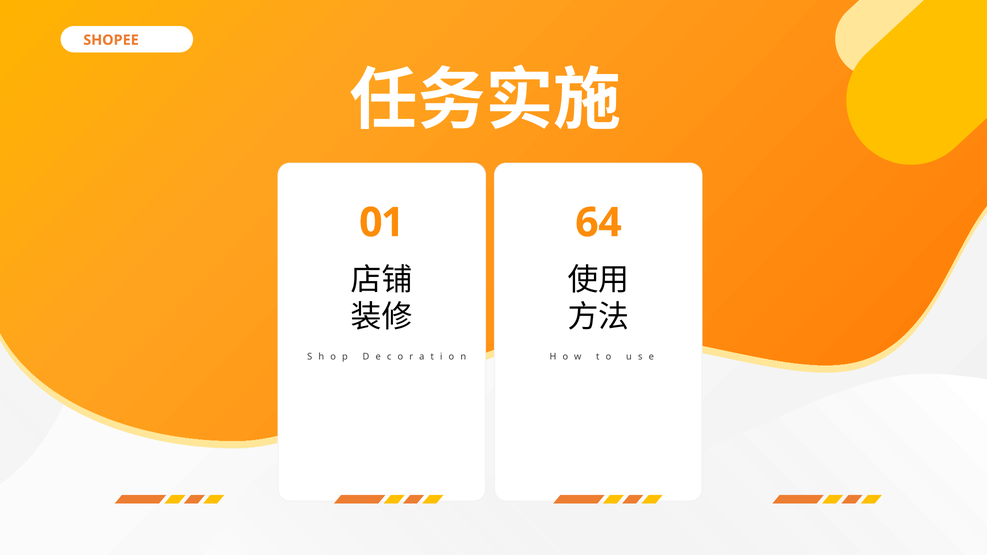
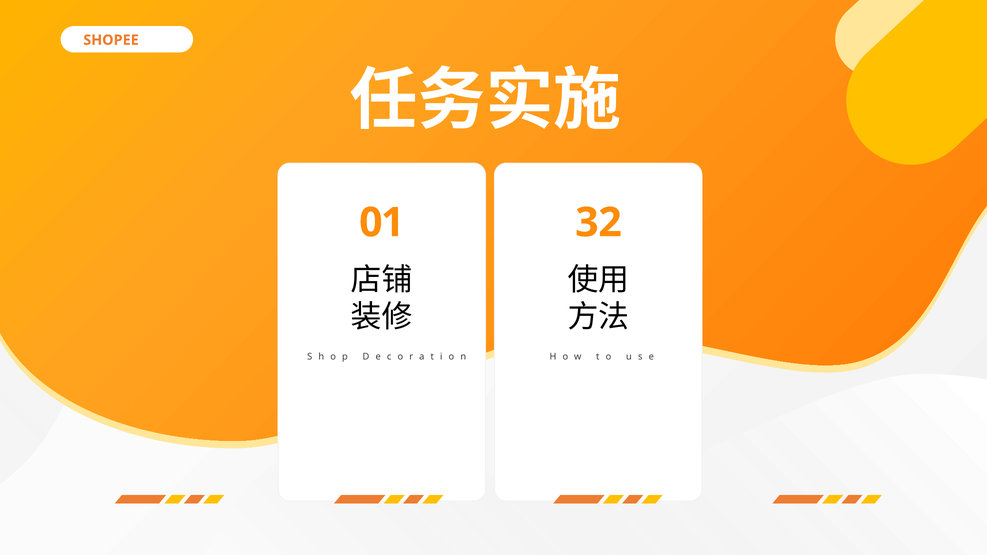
64: 64 -> 32 (598, 223)
